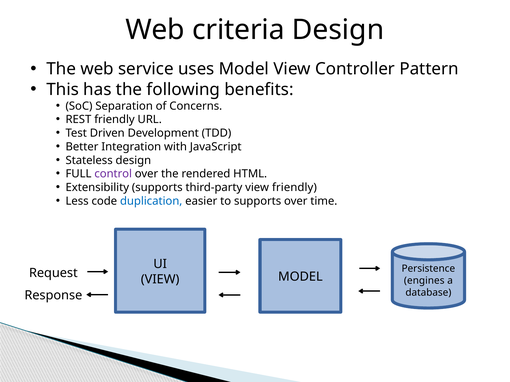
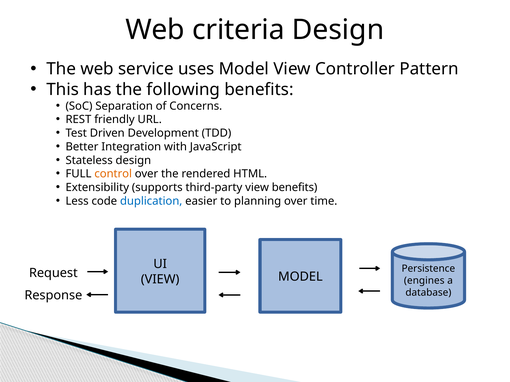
control colour: purple -> orange (113, 174)
view friendly: friendly -> benefits (295, 188)
to supports: supports -> planning (258, 201)
